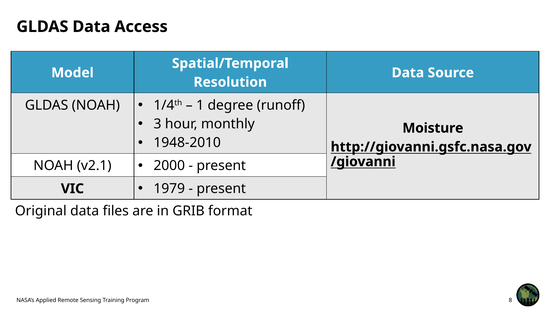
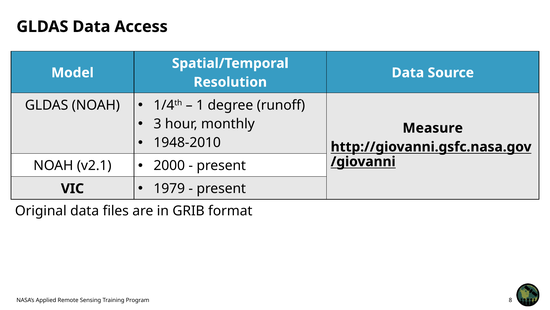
Moisture: Moisture -> Measure (433, 128)
